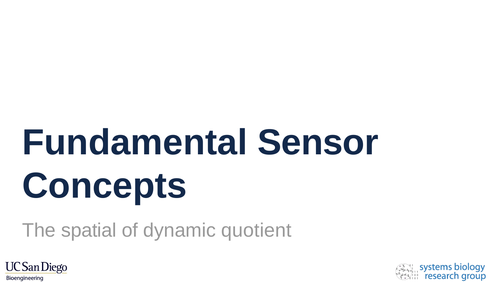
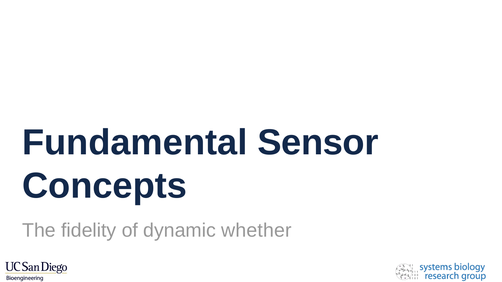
spatial: spatial -> fidelity (89, 231)
quotient: quotient -> whether (256, 231)
